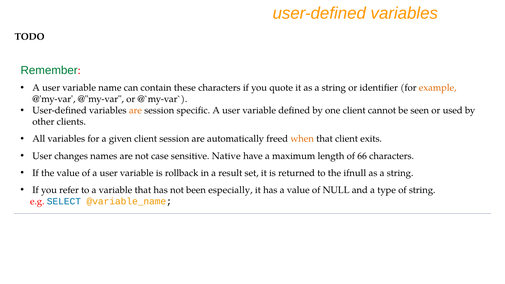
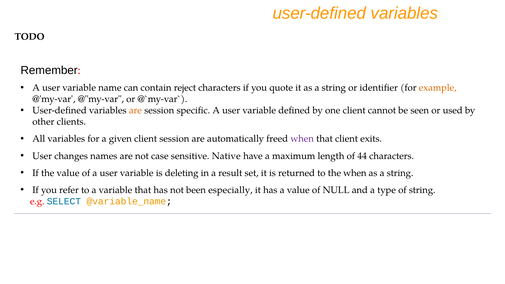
Remember colour: green -> black (49, 70)
these: these -> reject (185, 88)
when colour: orange -> purple (302, 139)
66: 66 -> 44 (362, 156)
rollback: rollback -> deleting (182, 173)
the ifnull: ifnull -> when (355, 173)
